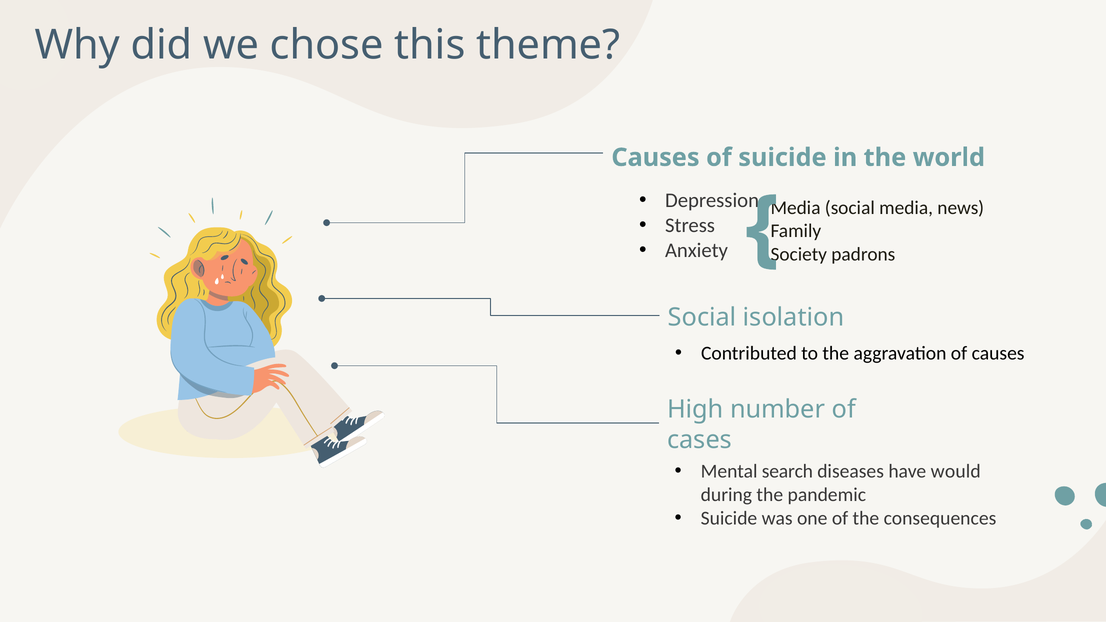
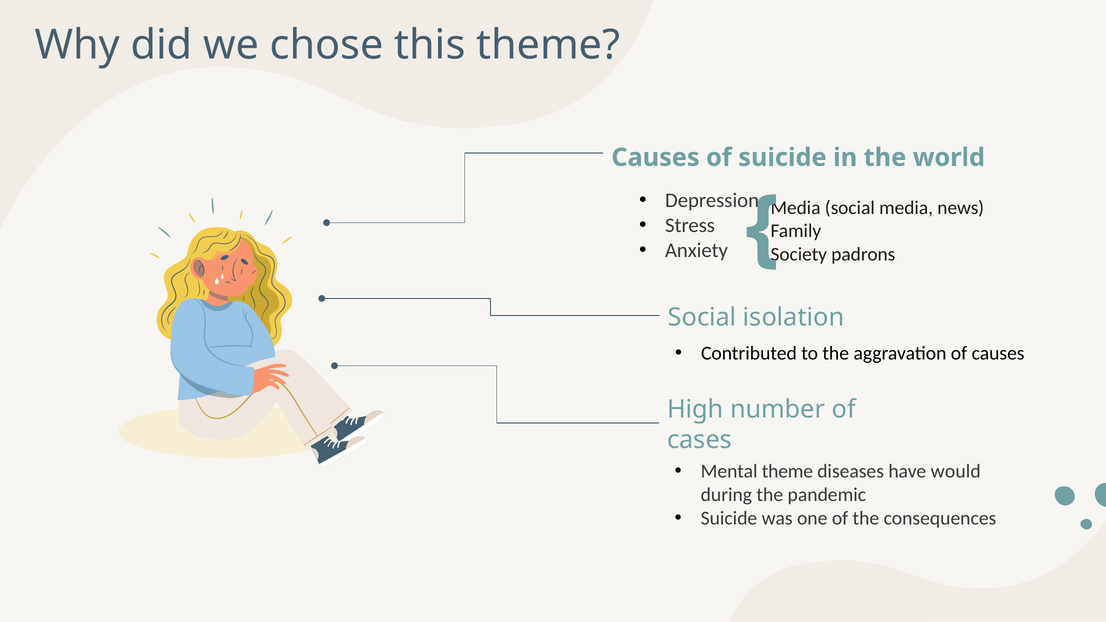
Mental search: search -> theme (787, 472)
